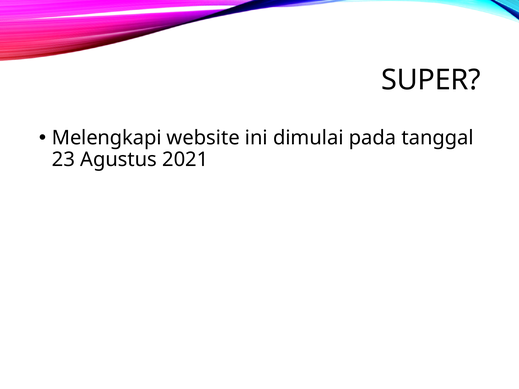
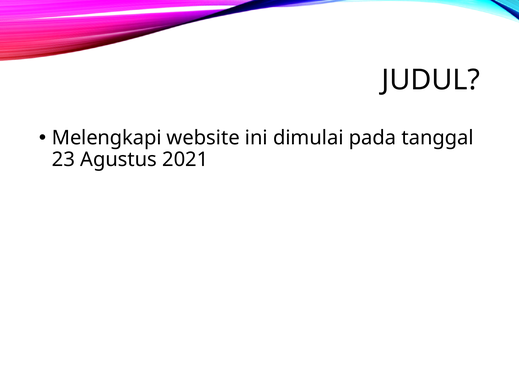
SUPER: SUPER -> JUDUL (431, 80)
